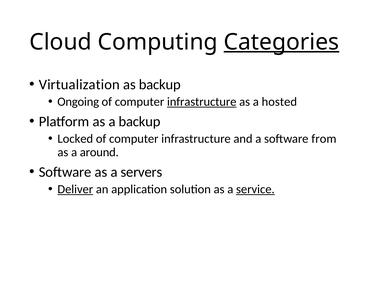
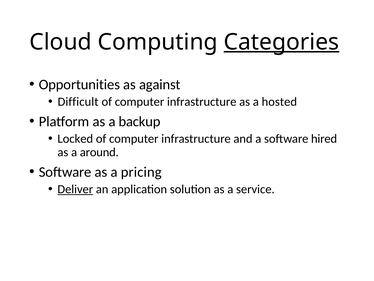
Virtualization: Virtualization -> Opportunities (79, 84)
as backup: backup -> against (160, 84)
Ongoing: Ongoing -> Difficult (78, 102)
infrastructure underline: present -> none (202, 102)
from: from -> hired (324, 138)
servers: servers -> pricing (141, 172)
service underline: present -> none (255, 189)
